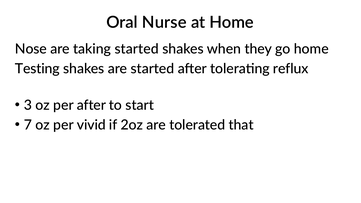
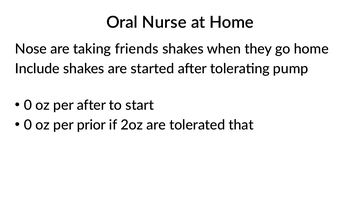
taking started: started -> friends (137, 49)
Testing: Testing -> Include (37, 69)
reflux: reflux -> pump (291, 69)
3: 3 -> 0 (28, 105)
7: 7 -> 0 (28, 125)
vivid: vivid -> prior (91, 125)
